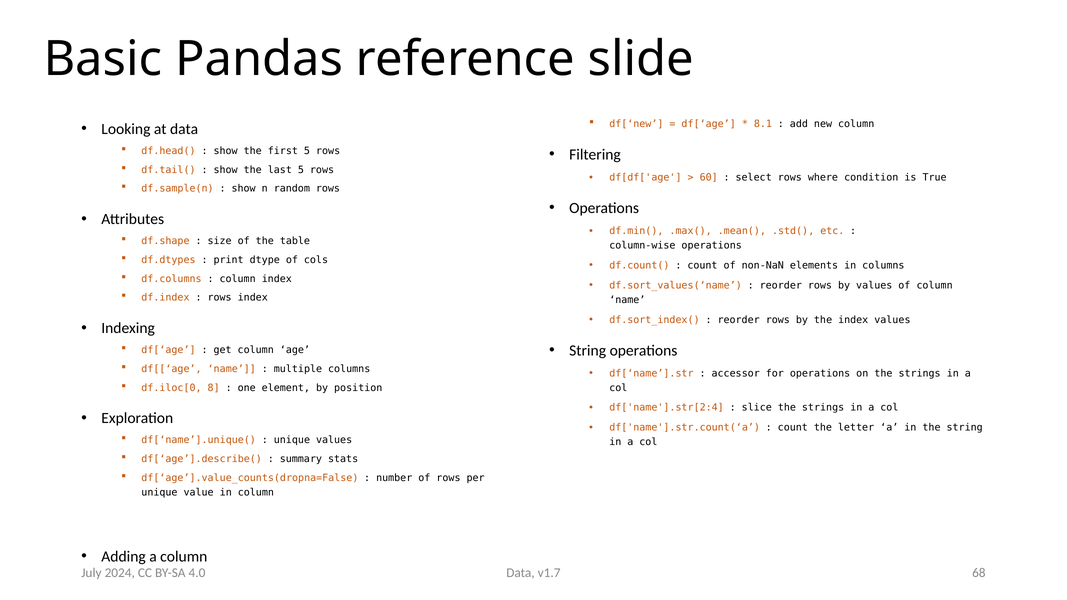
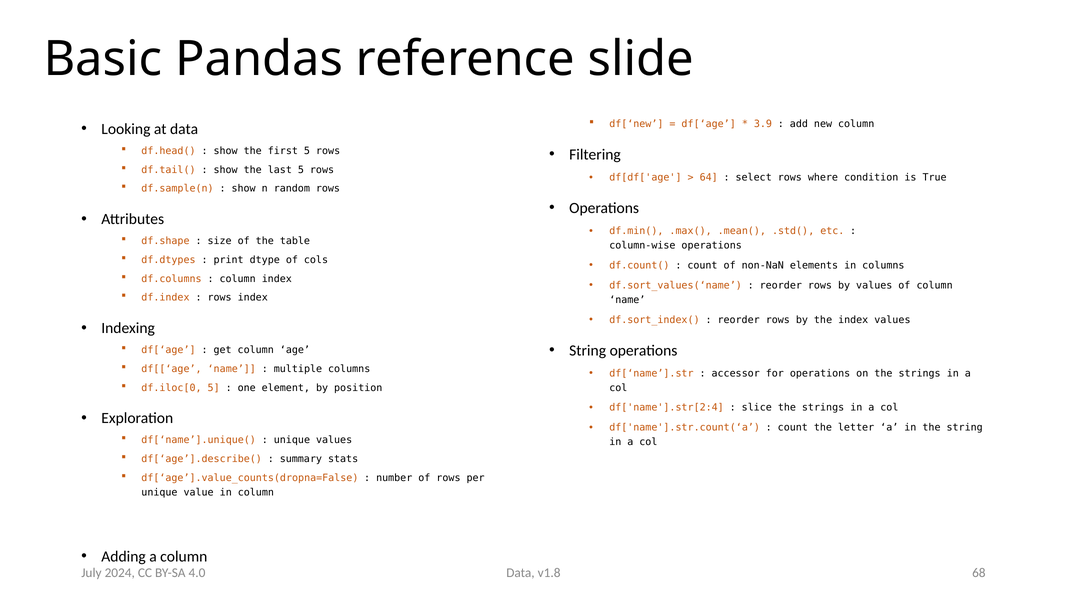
8.1: 8.1 -> 3.9 (763, 124)
60: 60 -> 64 (709, 178)
df.iloc[0 8: 8 -> 5 (214, 388)
v1.7: v1.7 -> v1.8 (549, 573)
